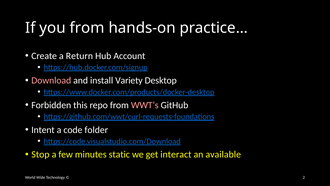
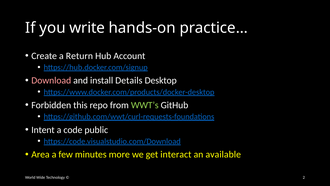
you from: from -> write (87, 28)
Variety: Variety -> Details (129, 80)
WWT’s colour: pink -> light green (145, 105)
folder: folder -> public (96, 130)
Stop: Stop -> Area (40, 154)
static: static -> more (119, 154)
